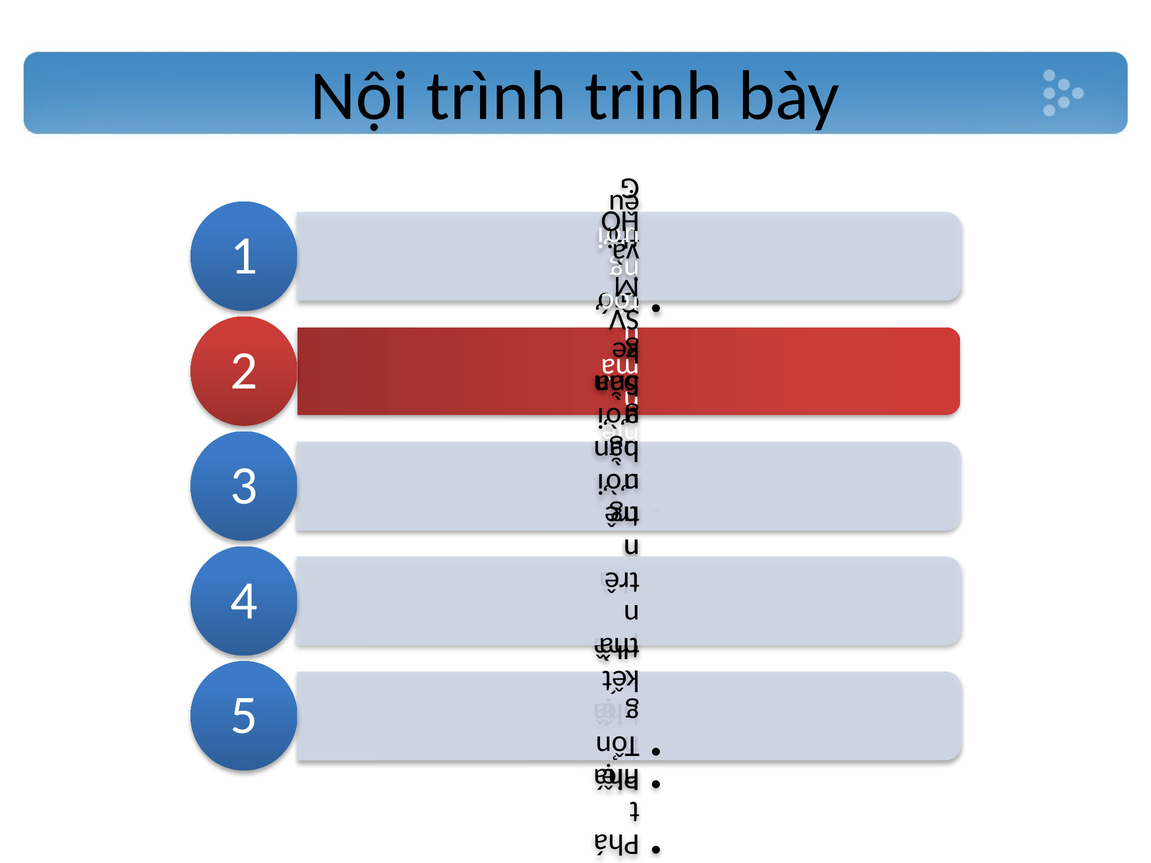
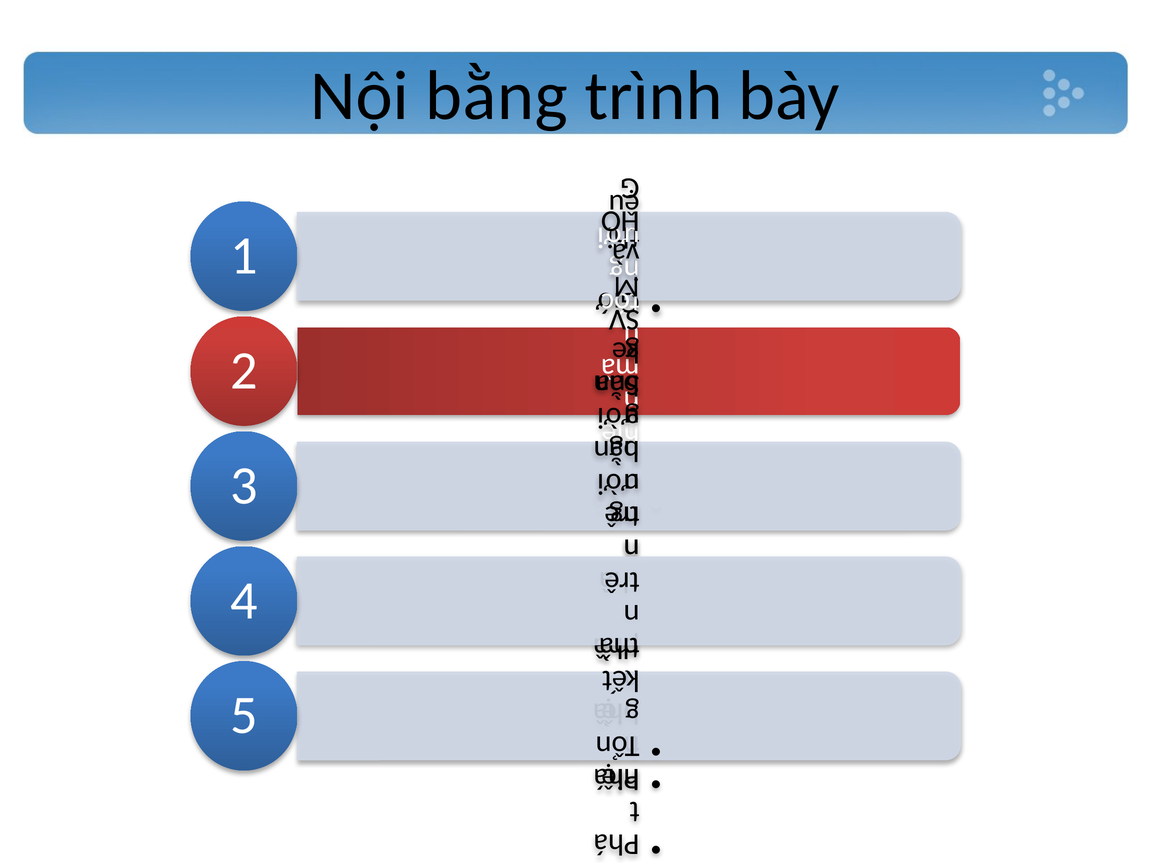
Nội trình: trình -> bằng (496, 96)
